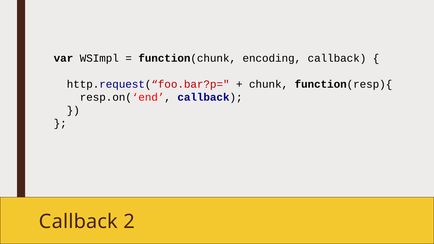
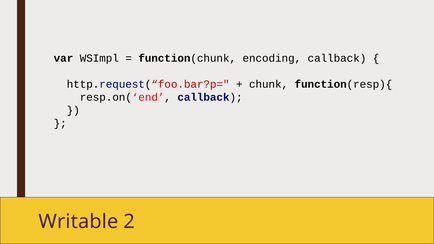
Callback: Callback -> Writable (78, 222)
